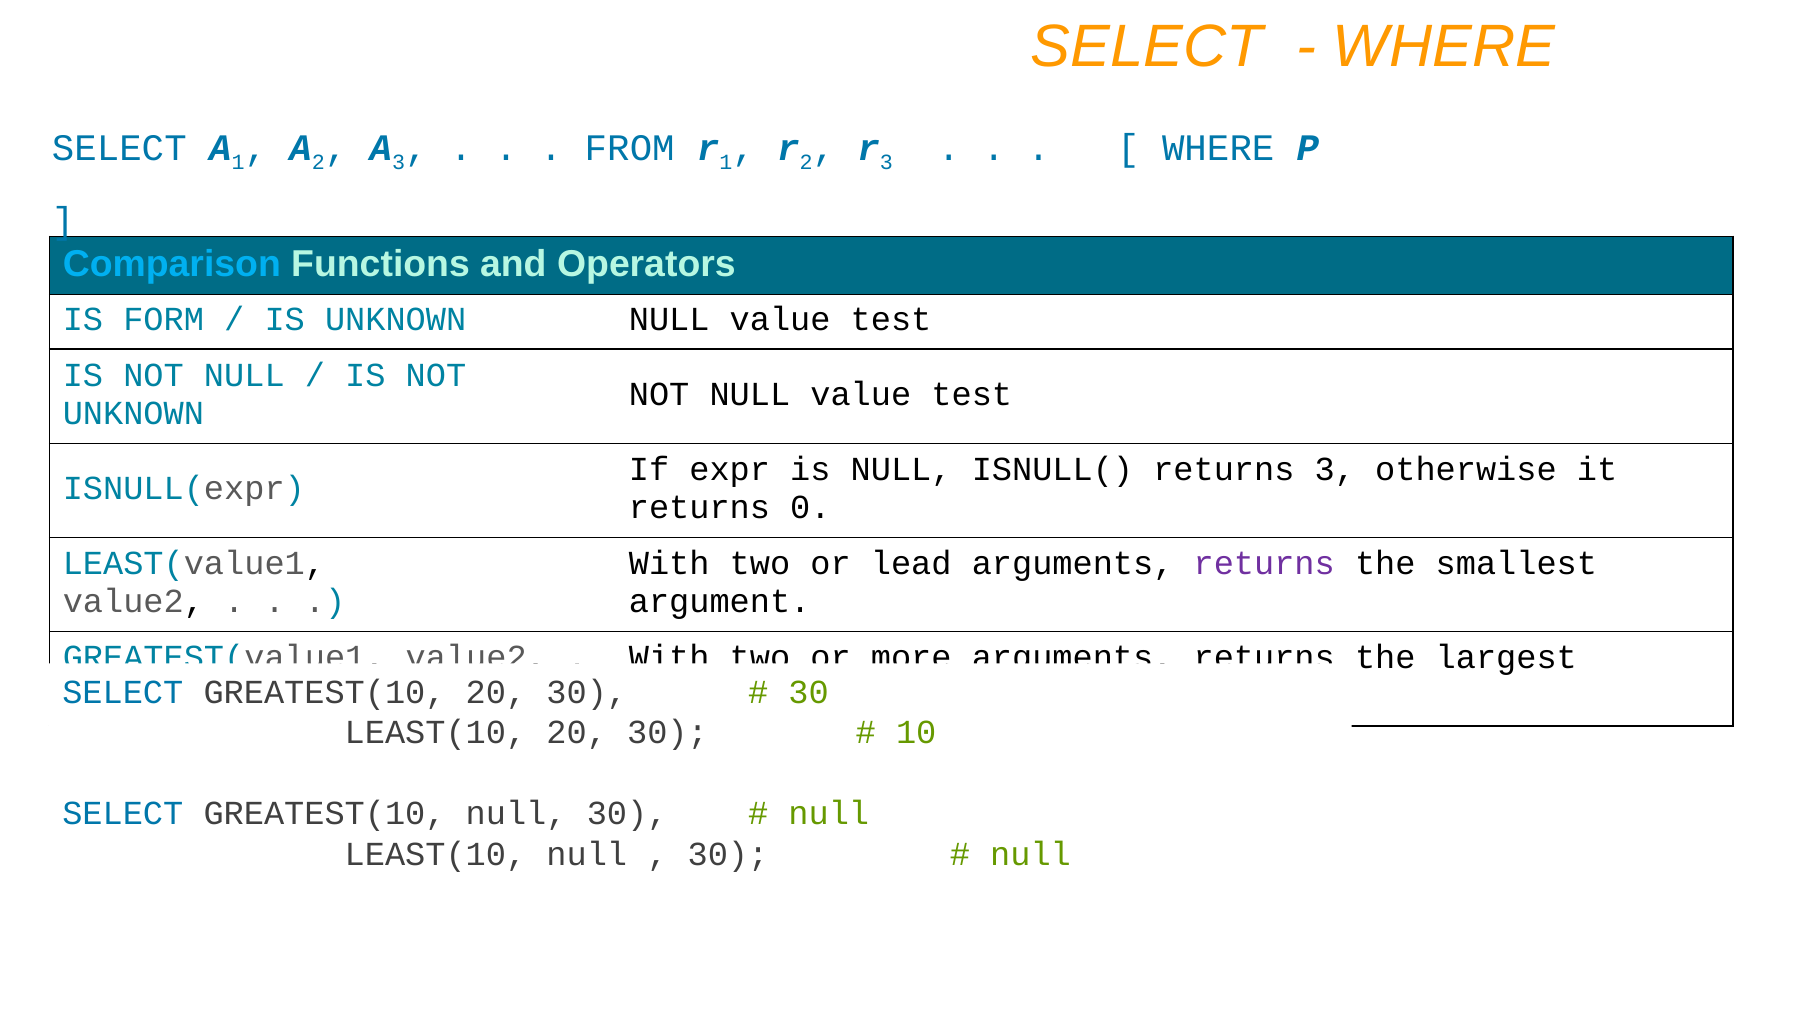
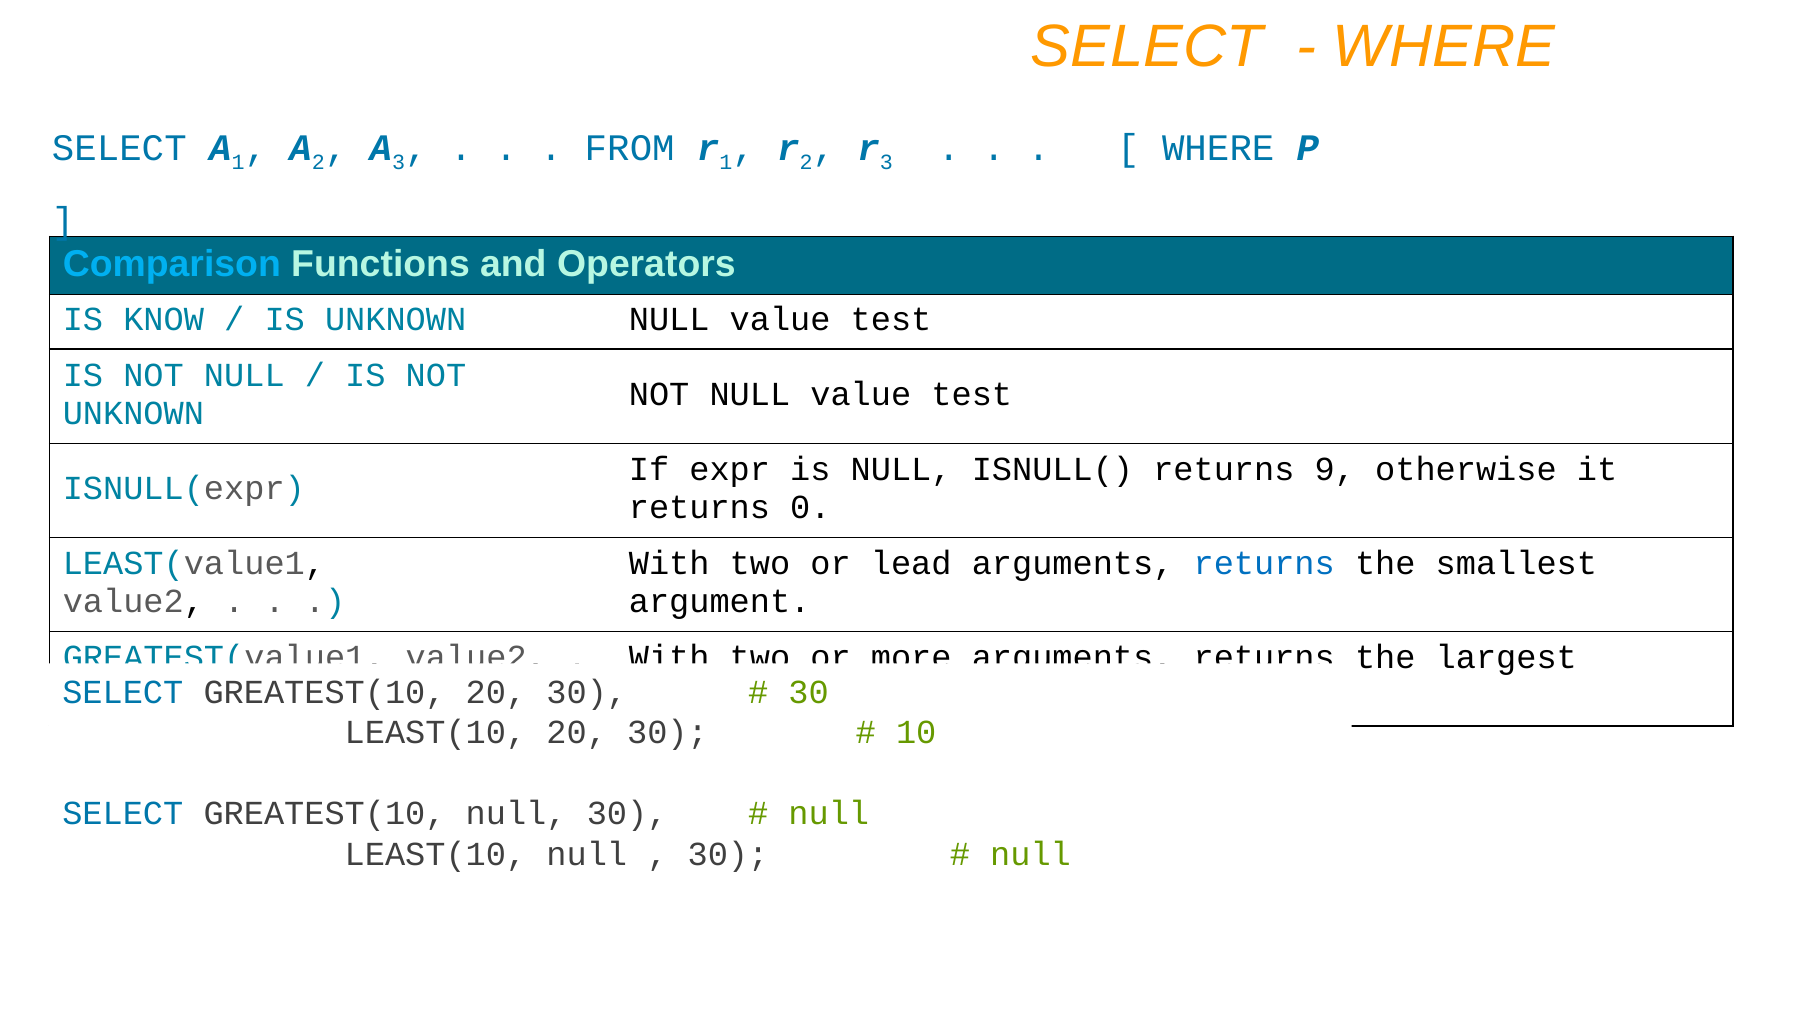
FORM: FORM -> KNOW (164, 320)
returns 3: 3 -> 9 (1335, 469)
returns colour: purple -> blue (1264, 563)
